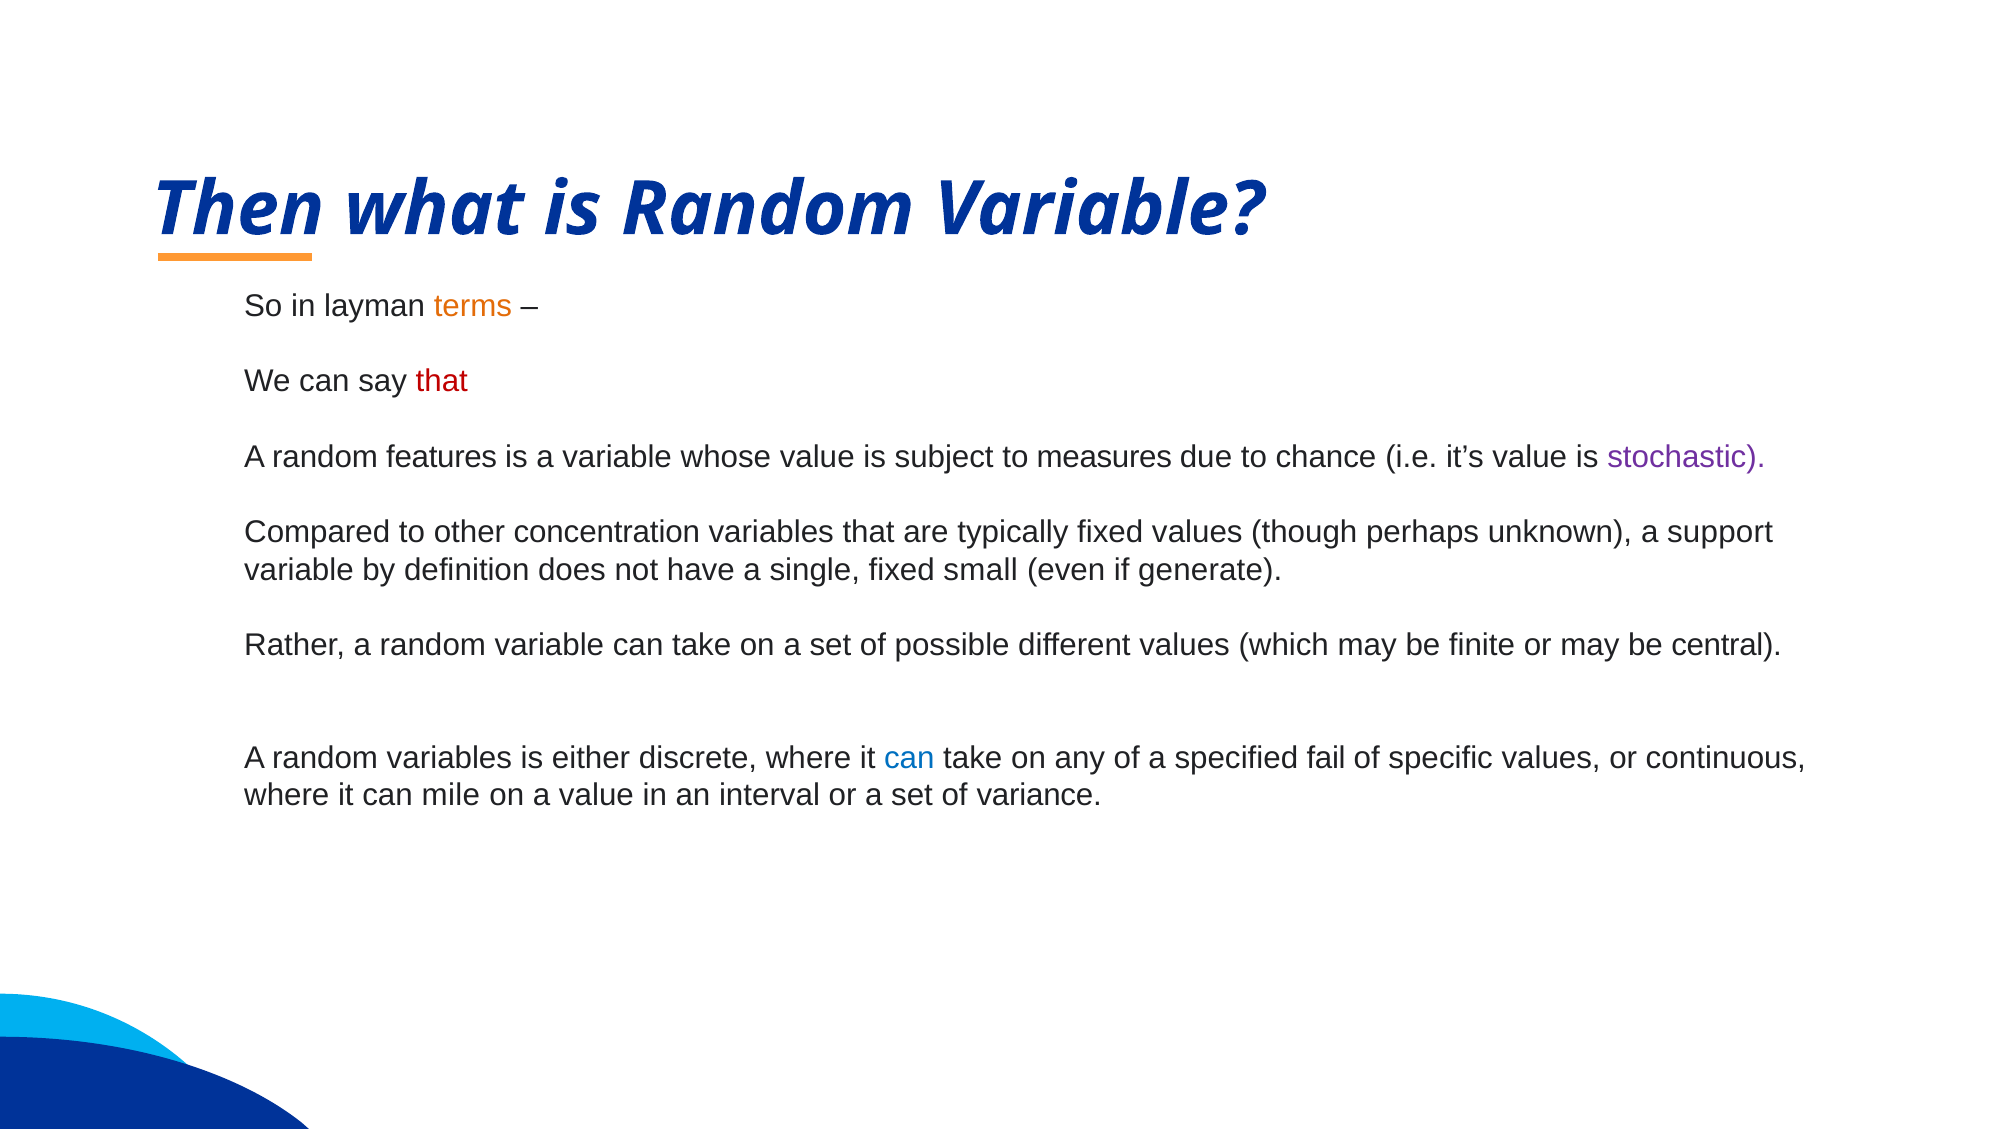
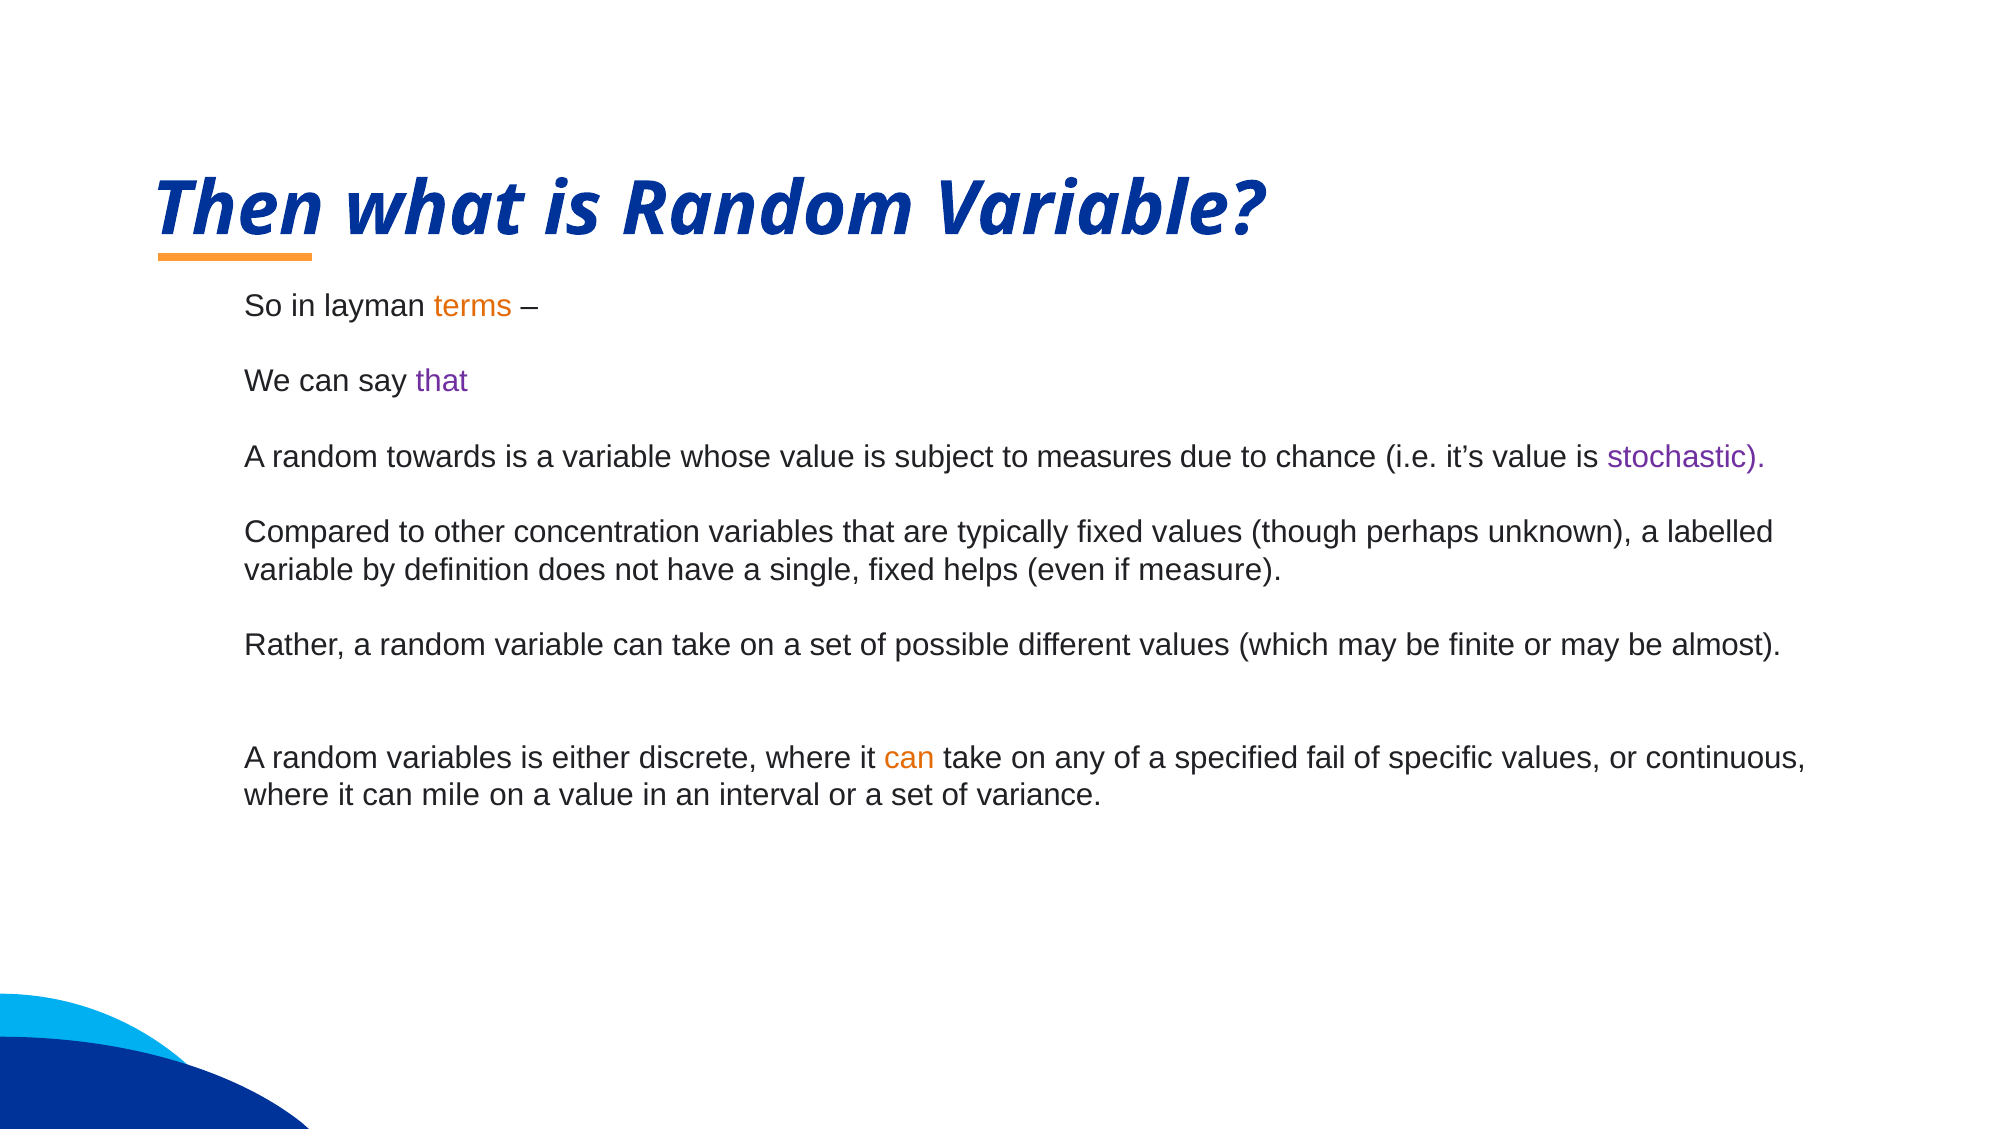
that colour: red -> purple (442, 381)
features: features -> towards (442, 457)
support: support -> labelled (1720, 532)
small: small -> helps (981, 569)
generate: generate -> measure (1210, 569)
central: central -> almost (1727, 645)
can colour: blue -> orange (909, 757)
